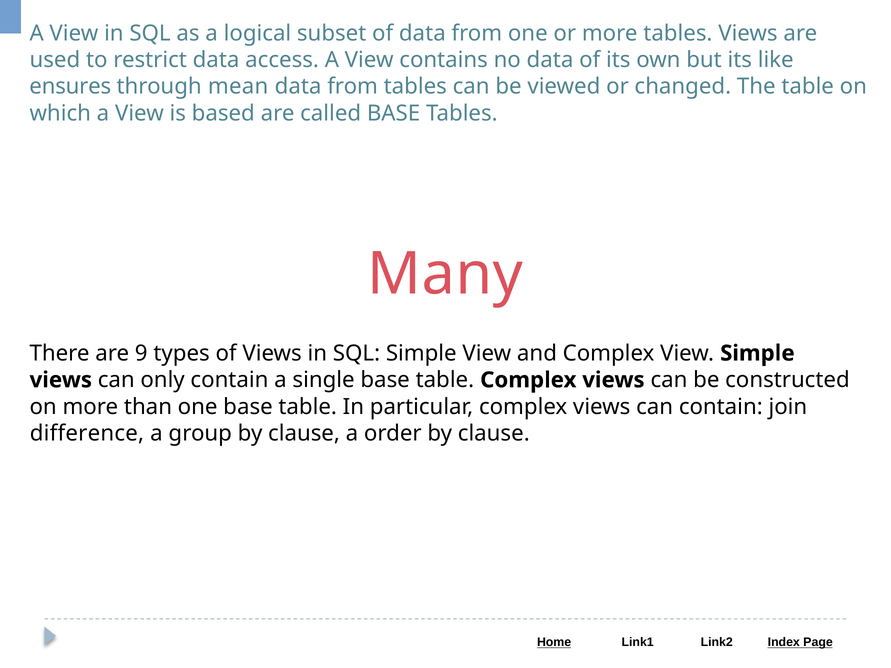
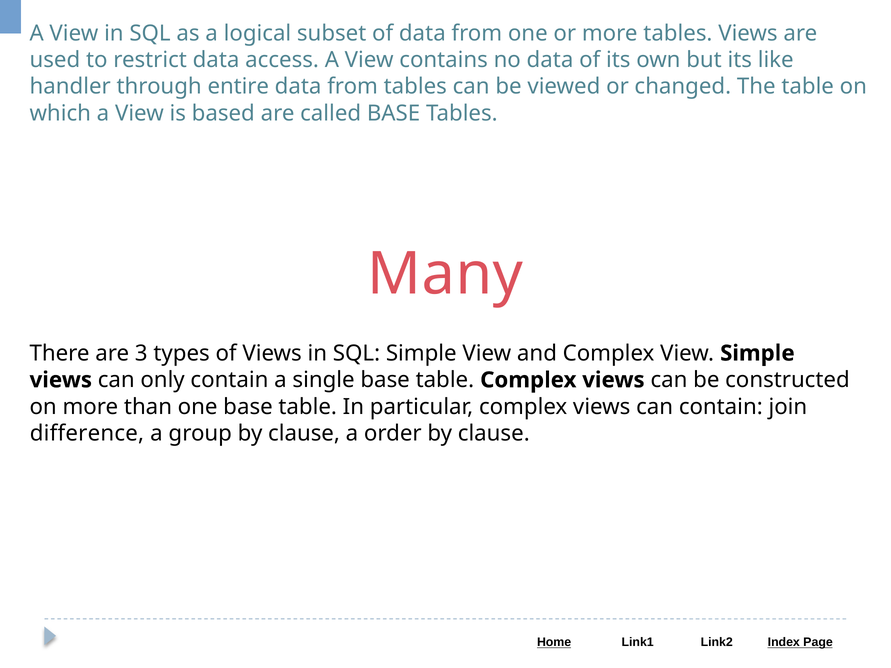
ensures: ensures -> handler (70, 87)
mean: mean -> entire (238, 87)
9: 9 -> 3 (141, 353)
